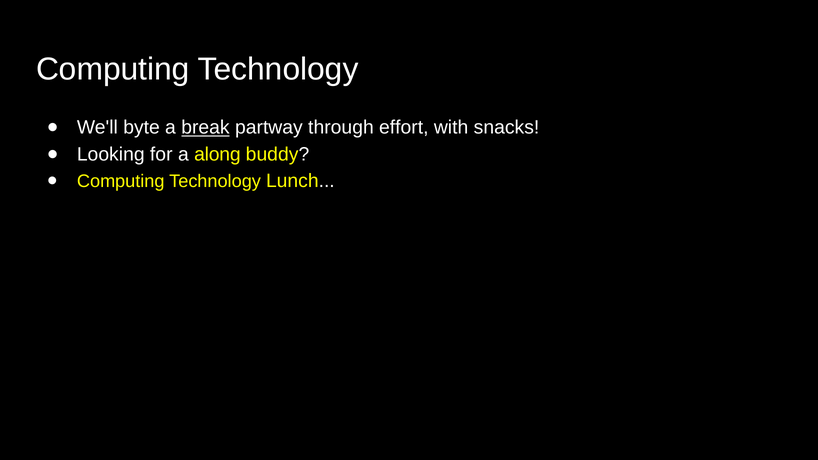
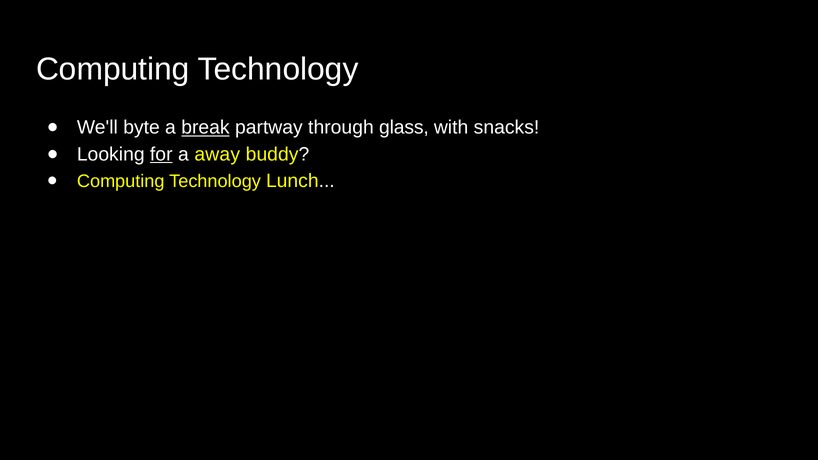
effort: effort -> glass (404, 128)
for underline: none -> present (161, 154)
along: along -> away (217, 154)
